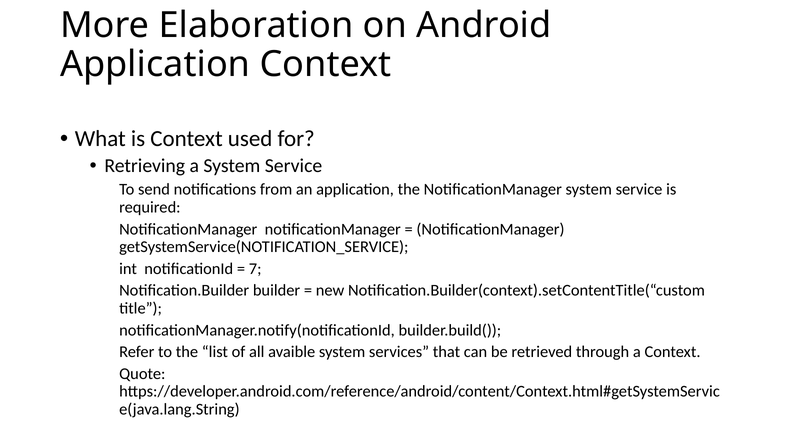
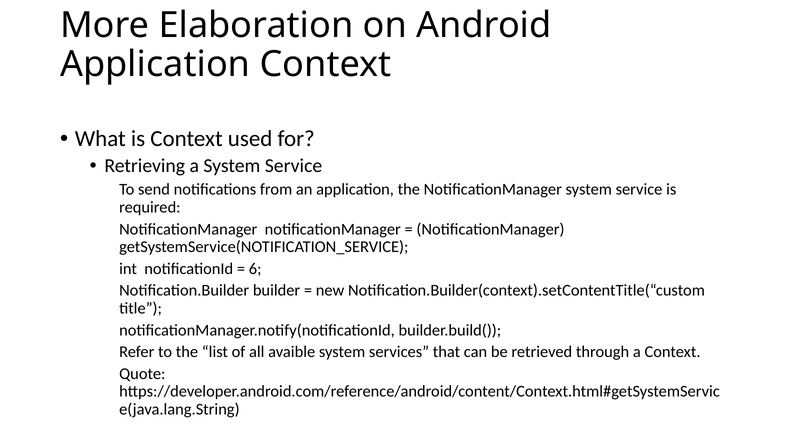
7: 7 -> 6 (255, 269)
